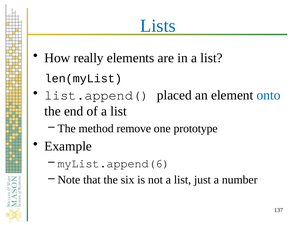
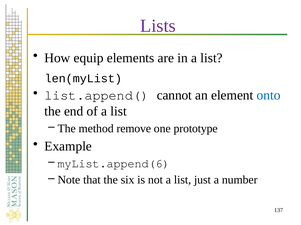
Lists colour: blue -> purple (158, 26)
really: really -> equip (89, 58)
placed: placed -> cannot (174, 96)
